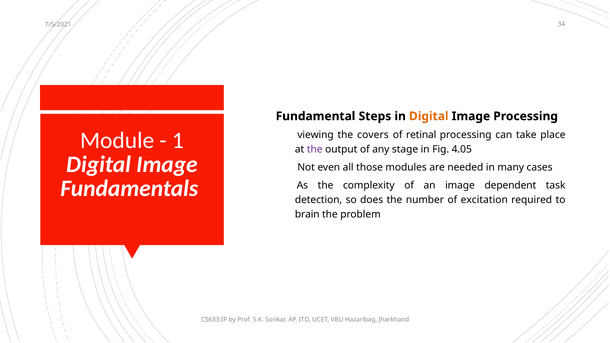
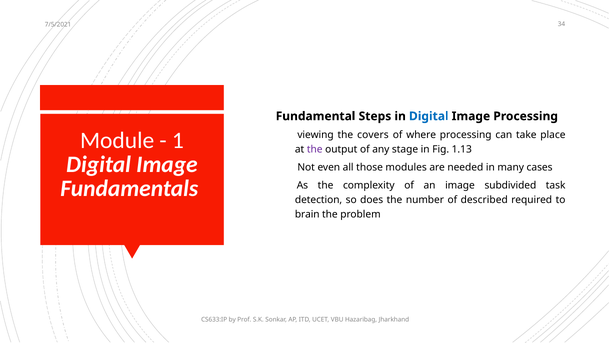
Digital colour: orange -> blue (429, 116)
retinal: retinal -> where (421, 135)
4.05: 4.05 -> 1.13 (462, 150)
dependent: dependent -> subdivided (510, 185)
excitation: excitation -> described (484, 200)
